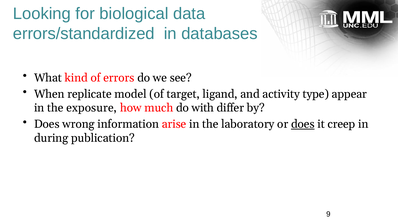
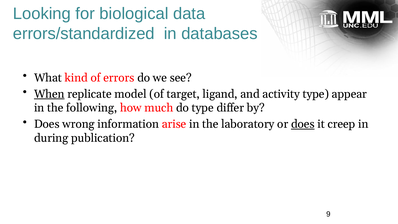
When underline: none -> present (49, 94)
exposure: exposure -> following (92, 108)
do with: with -> type (203, 108)
